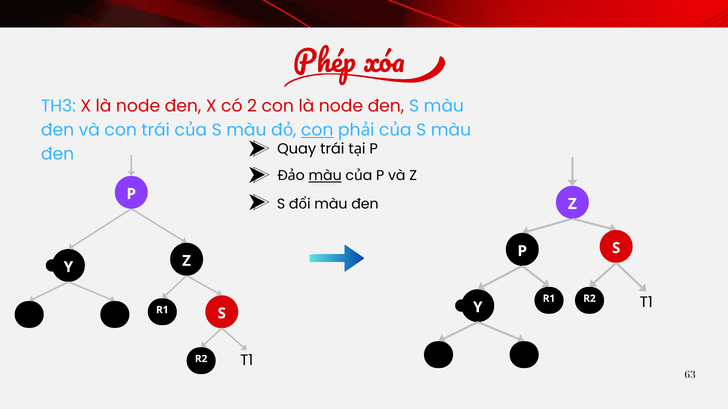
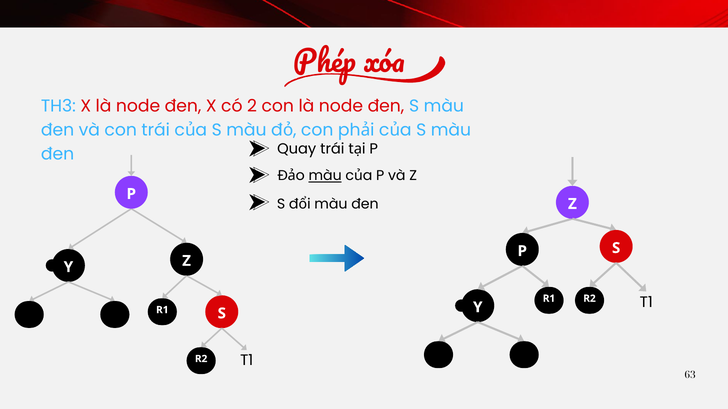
con underline: present -> none (317, 130)
